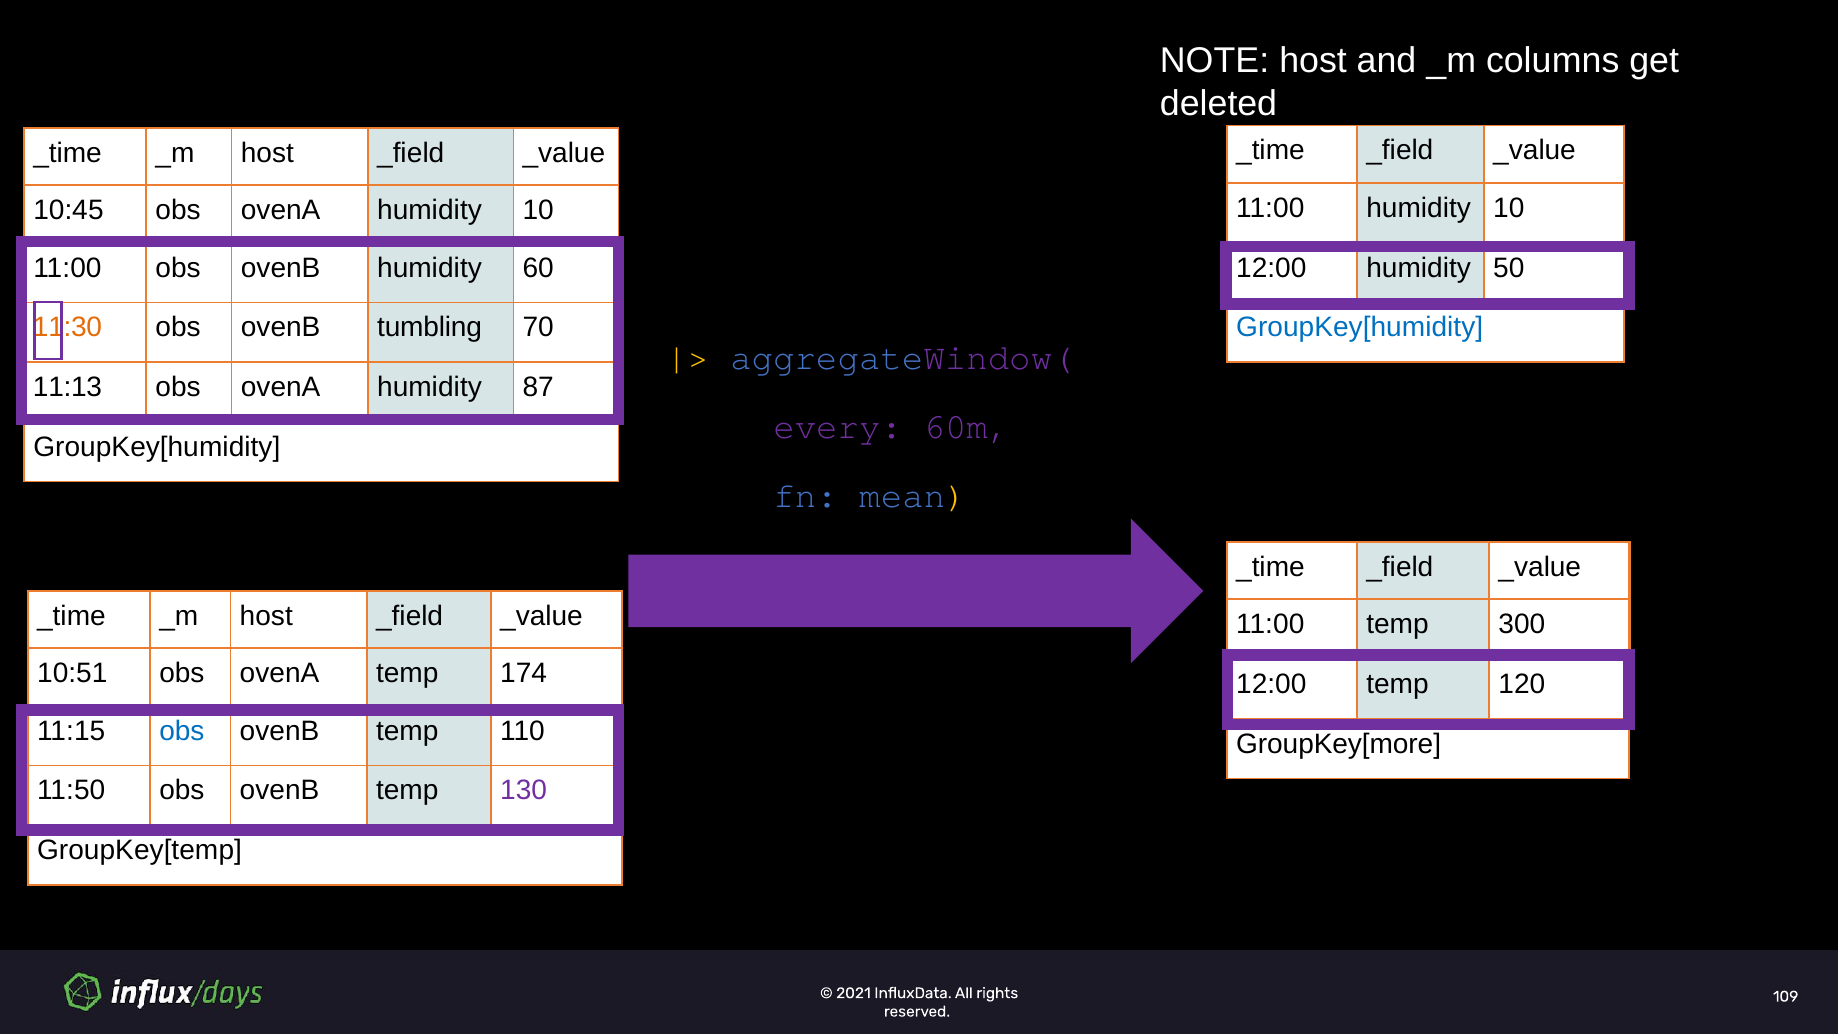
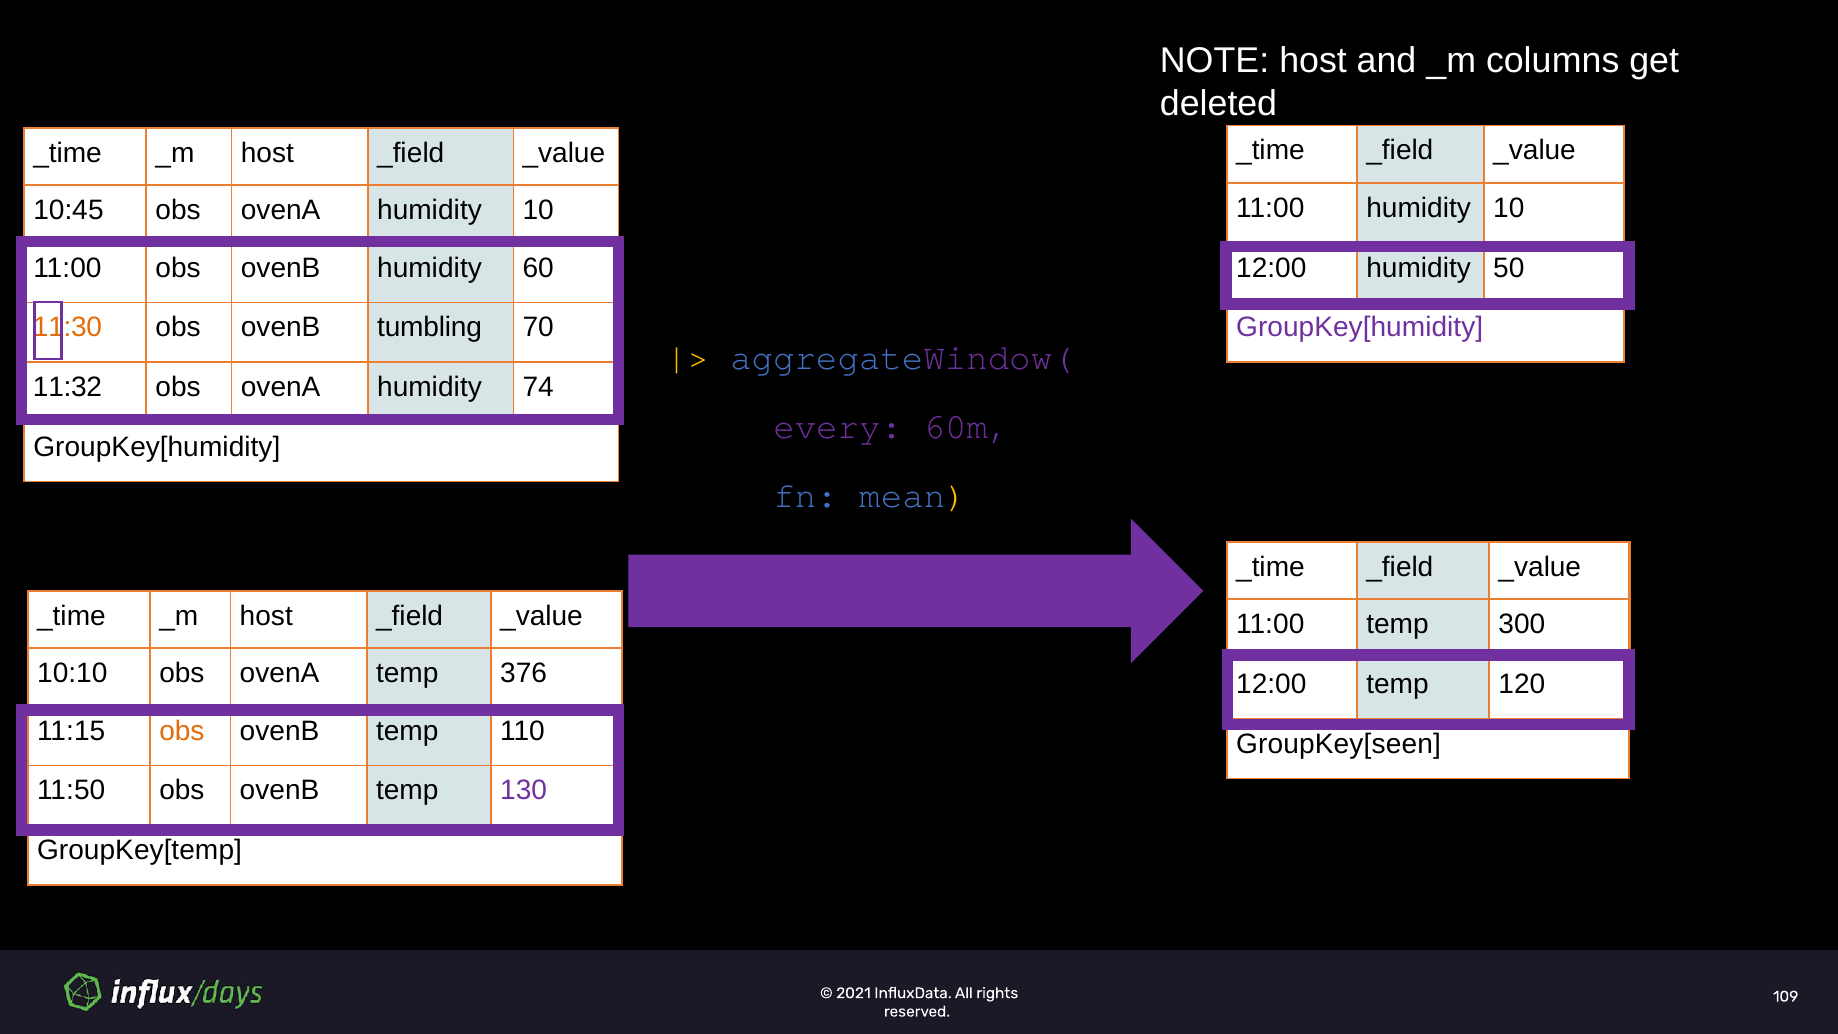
GroupKey[humidity colour: blue -> purple (1360, 327)
11:13: 11:13 -> 11:32 (68, 387)
87: 87 -> 74 (538, 387)
10:51: 10:51 -> 10:10 (72, 674)
174: 174 -> 376 (524, 674)
obs colour: blue -> orange (182, 731)
GroupKey[more: GroupKey[more -> GroupKey[seen (1338, 744)
